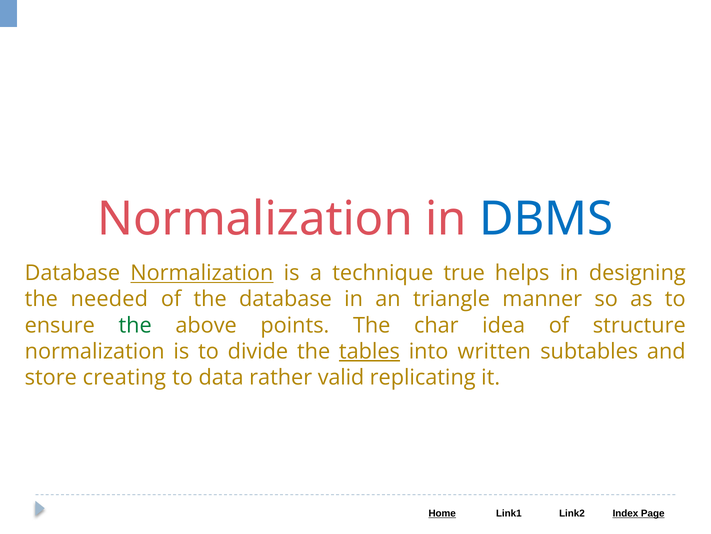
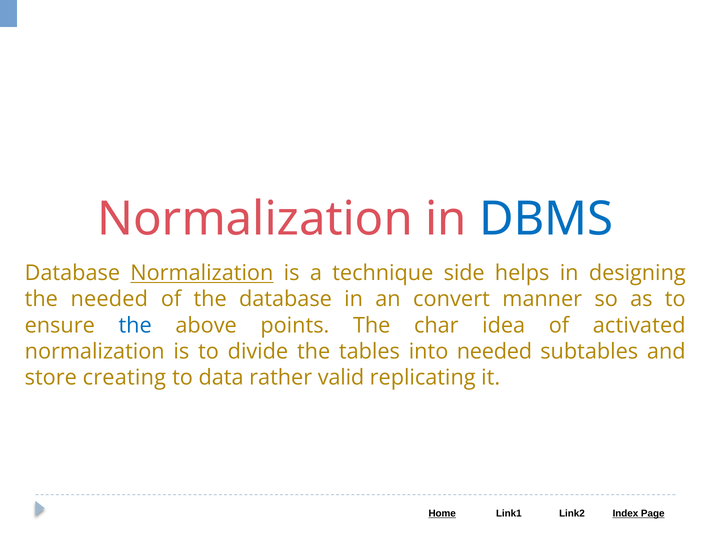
true: true -> side (464, 273)
triangle: triangle -> convert (451, 299)
the colour: green -> blue (135, 325)
structure: structure -> activated (639, 325)
tables underline: present -> none (369, 351)
into written: written -> needed (494, 351)
